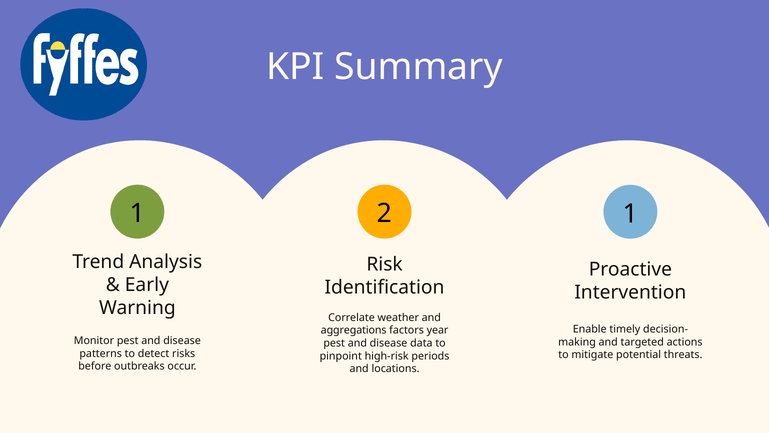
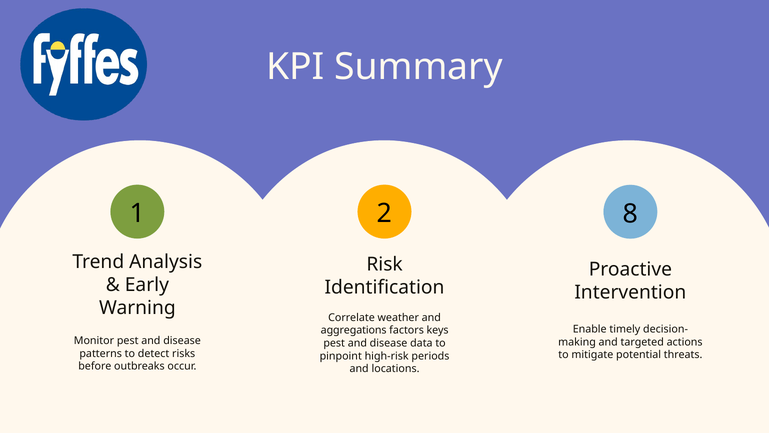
2 1: 1 -> 8 (630, 214)
year: year -> keys (438, 330)
